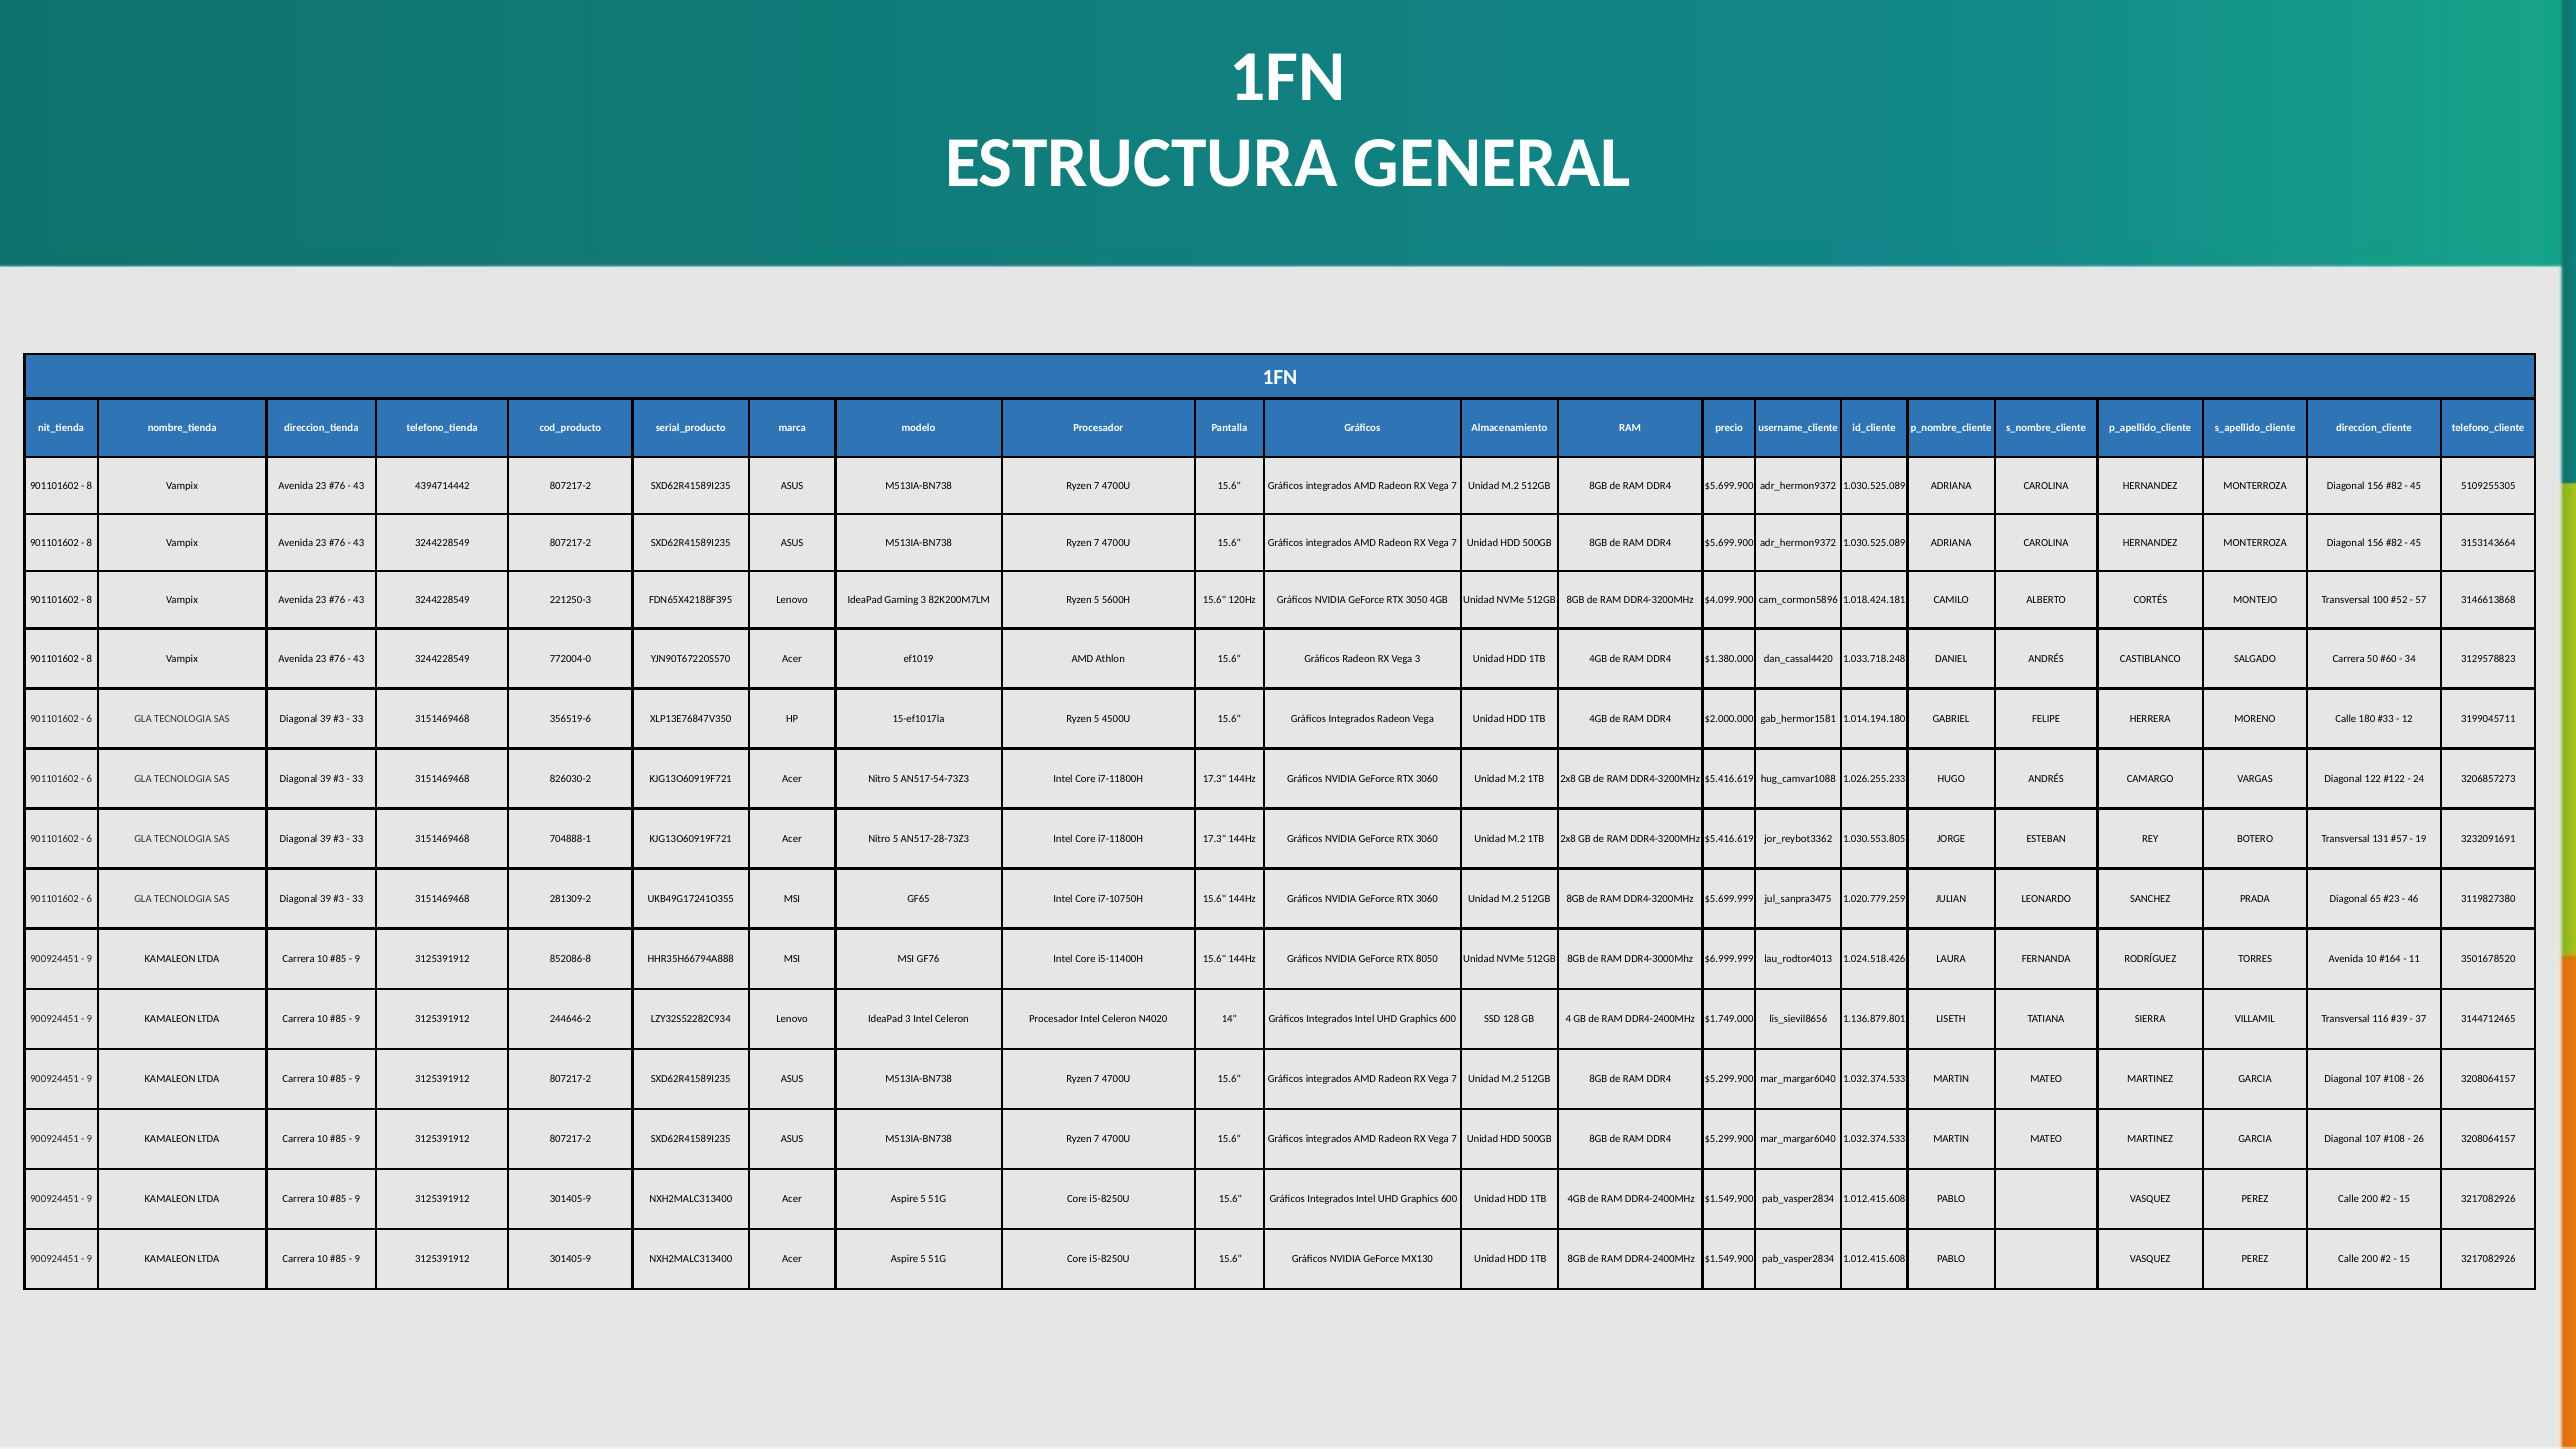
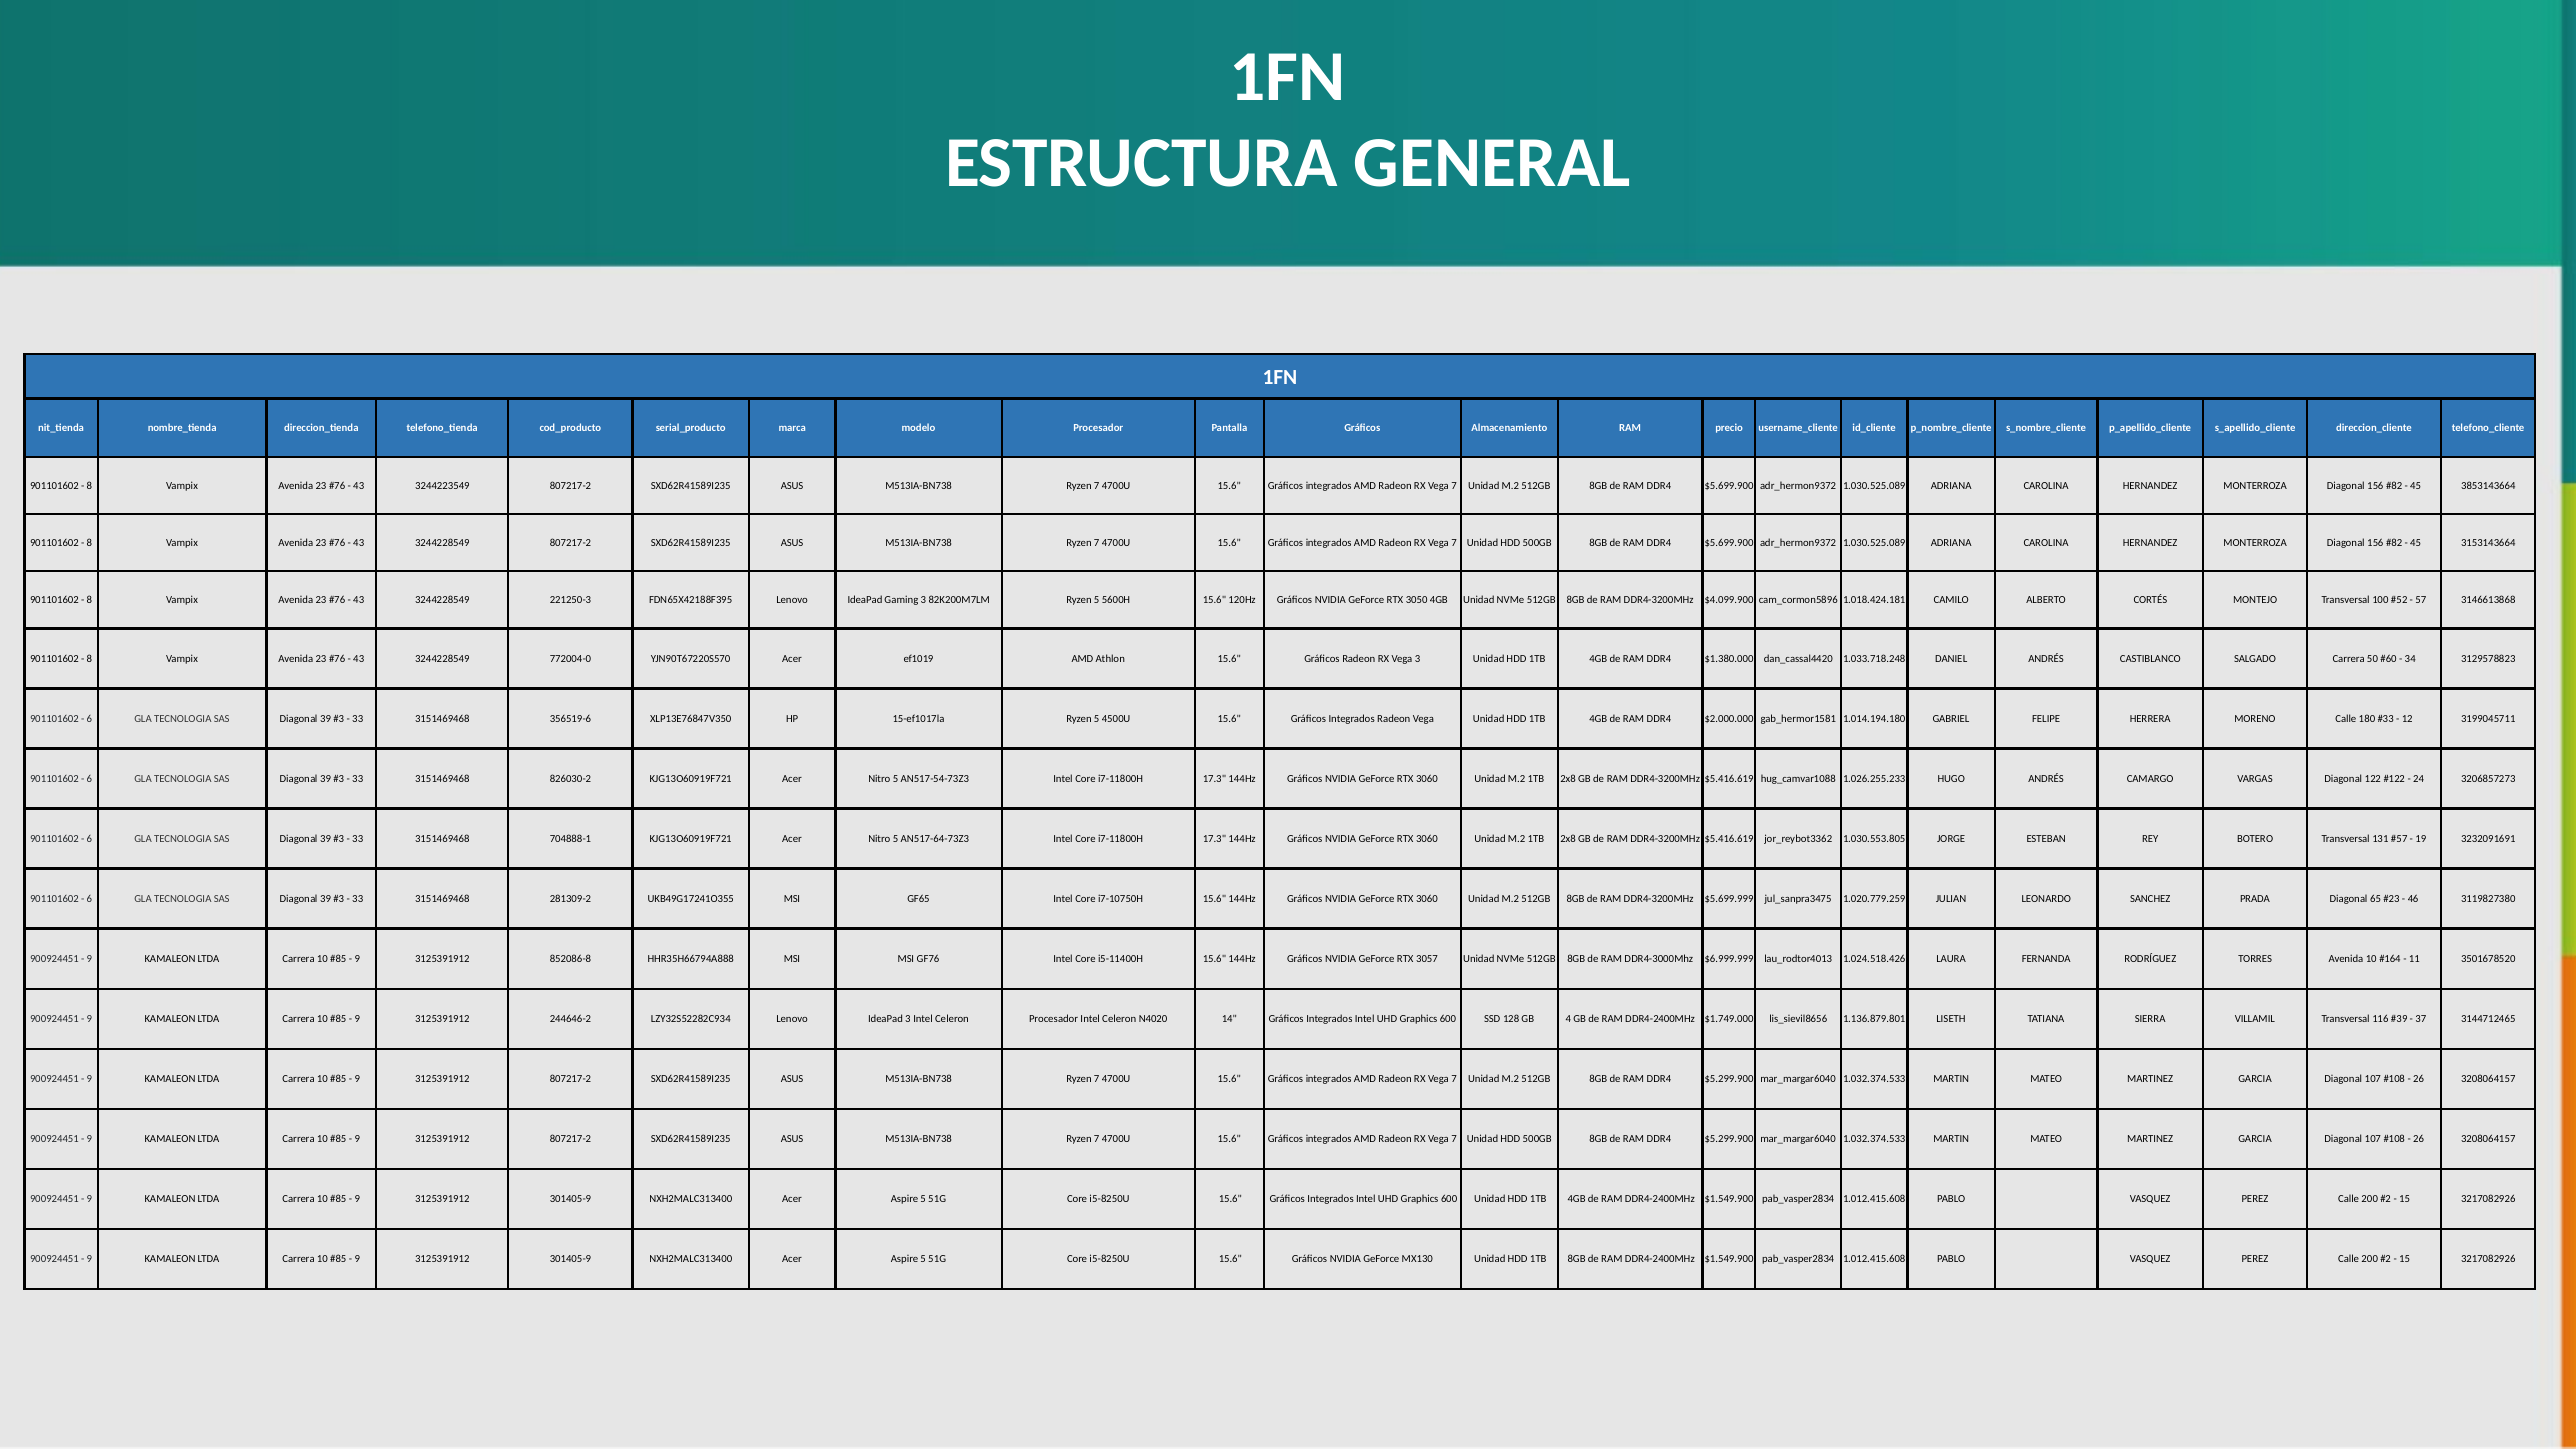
4394714442: 4394714442 -> 3244223549 (442, 486)
5109255305: 5109255305 -> 3853143664 (2488, 486)
AN517-28-73Z3: AN517-28-73Z3 -> AN517-64-73Z3 (935, 839)
8050: 8050 -> 3057 (1427, 959)
